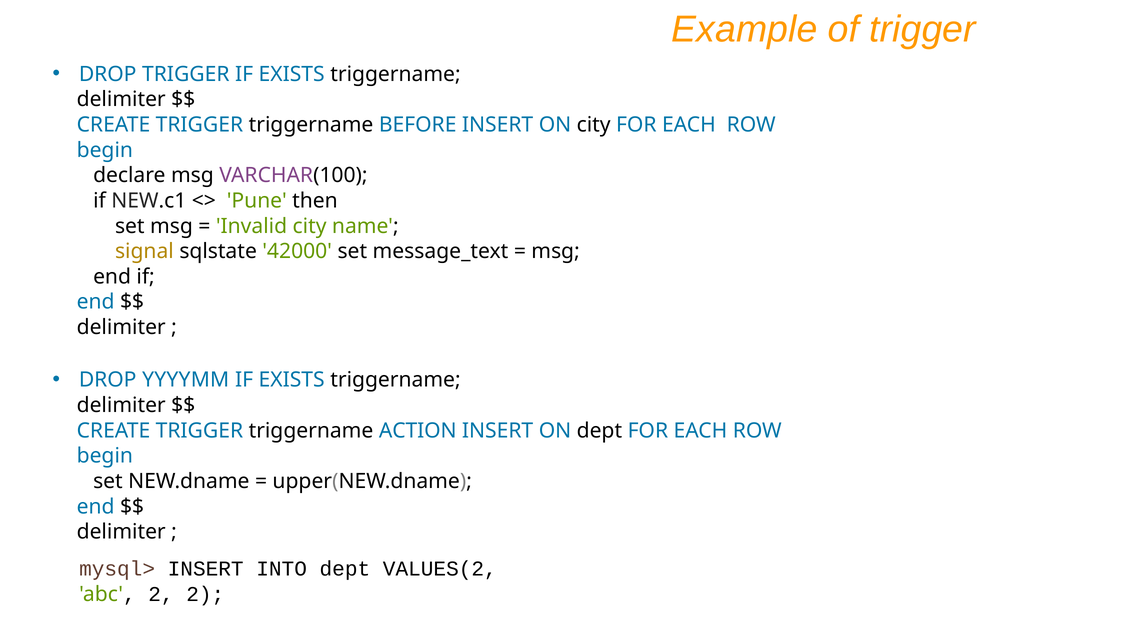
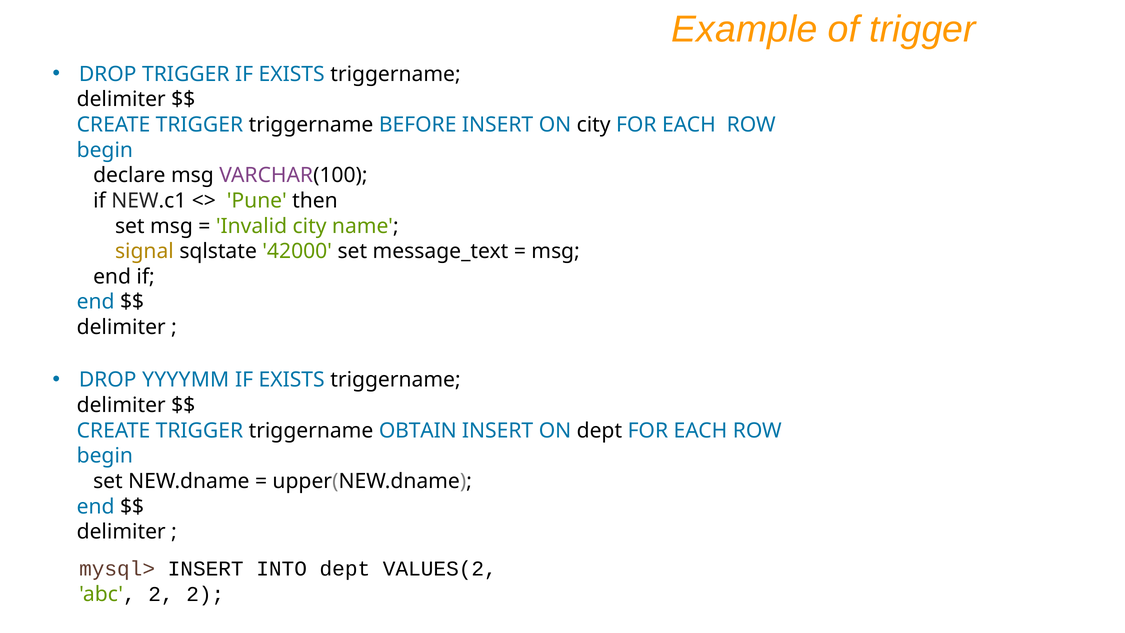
ACTION: ACTION -> OBTAIN (418, 430)
